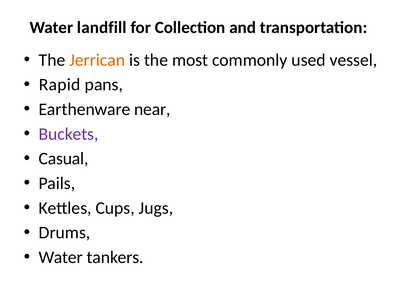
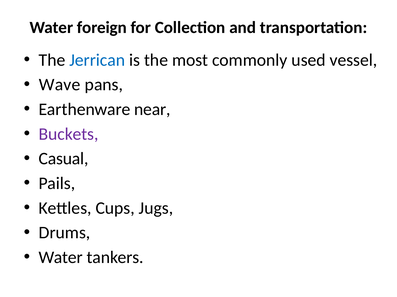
landfill: landfill -> foreign (102, 28)
Jerrican colour: orange -> blue (97, 60)
Rapid: Rapid -> Wave (60, 85)
